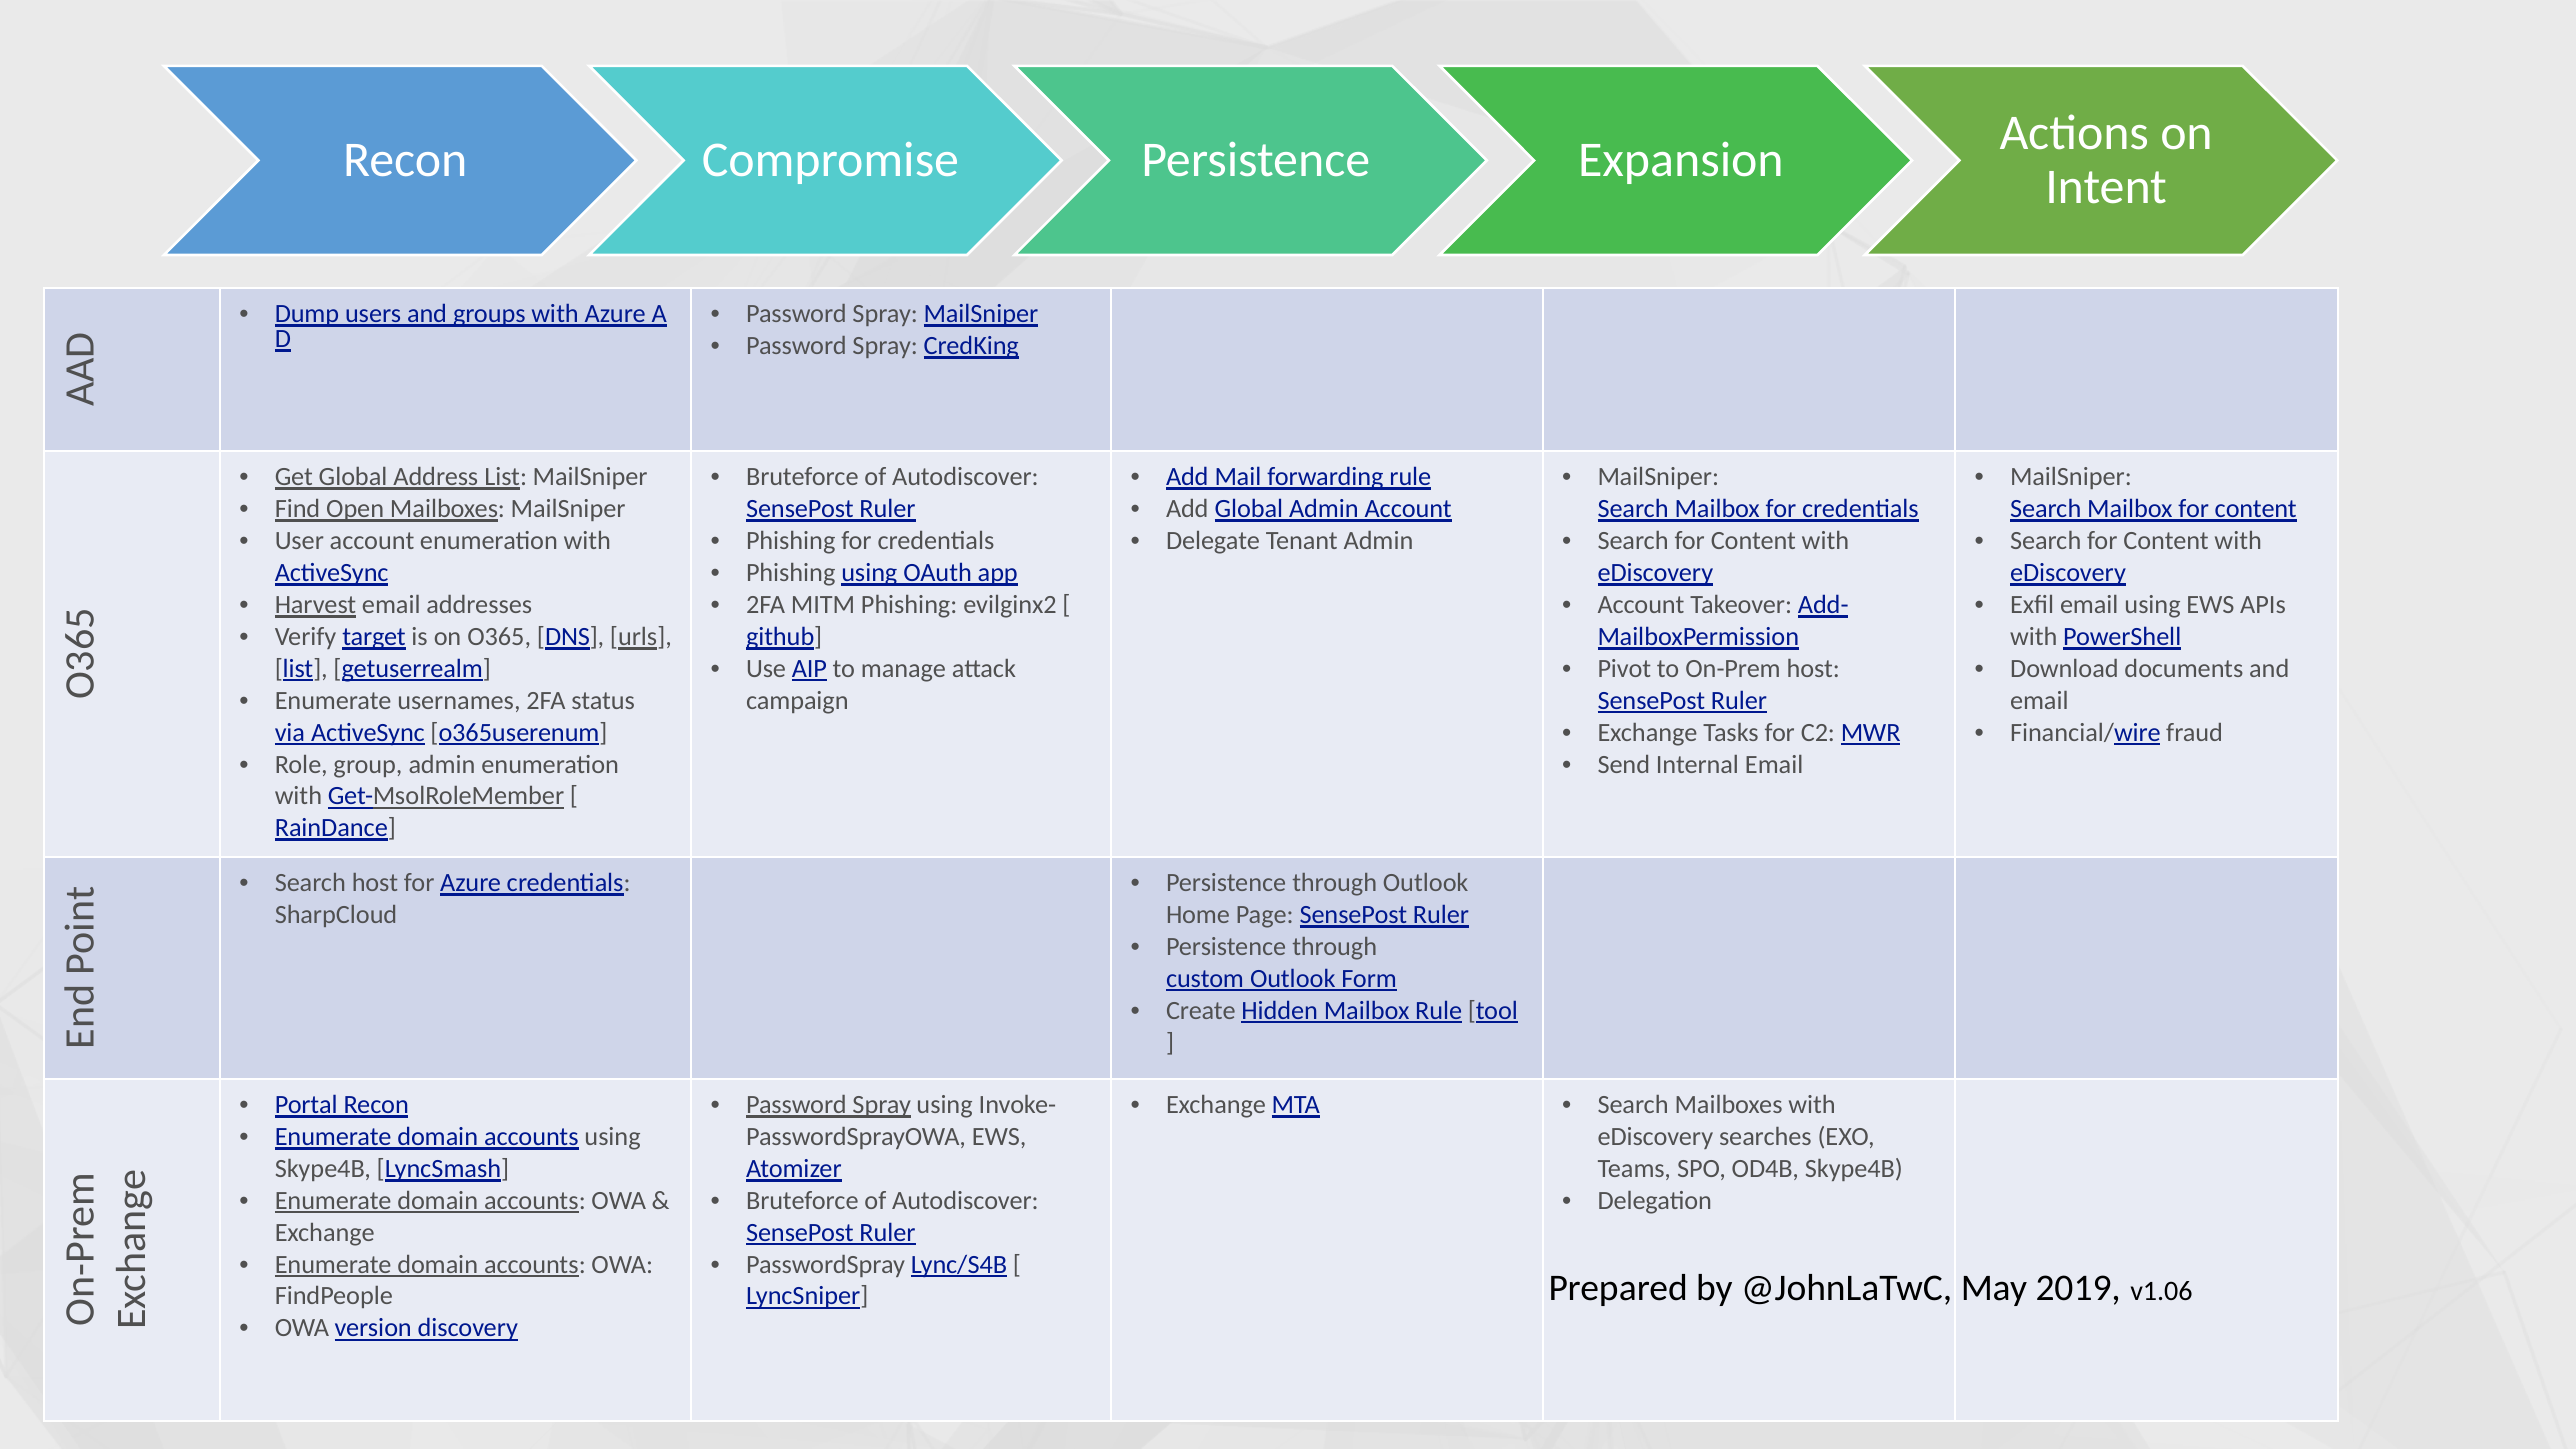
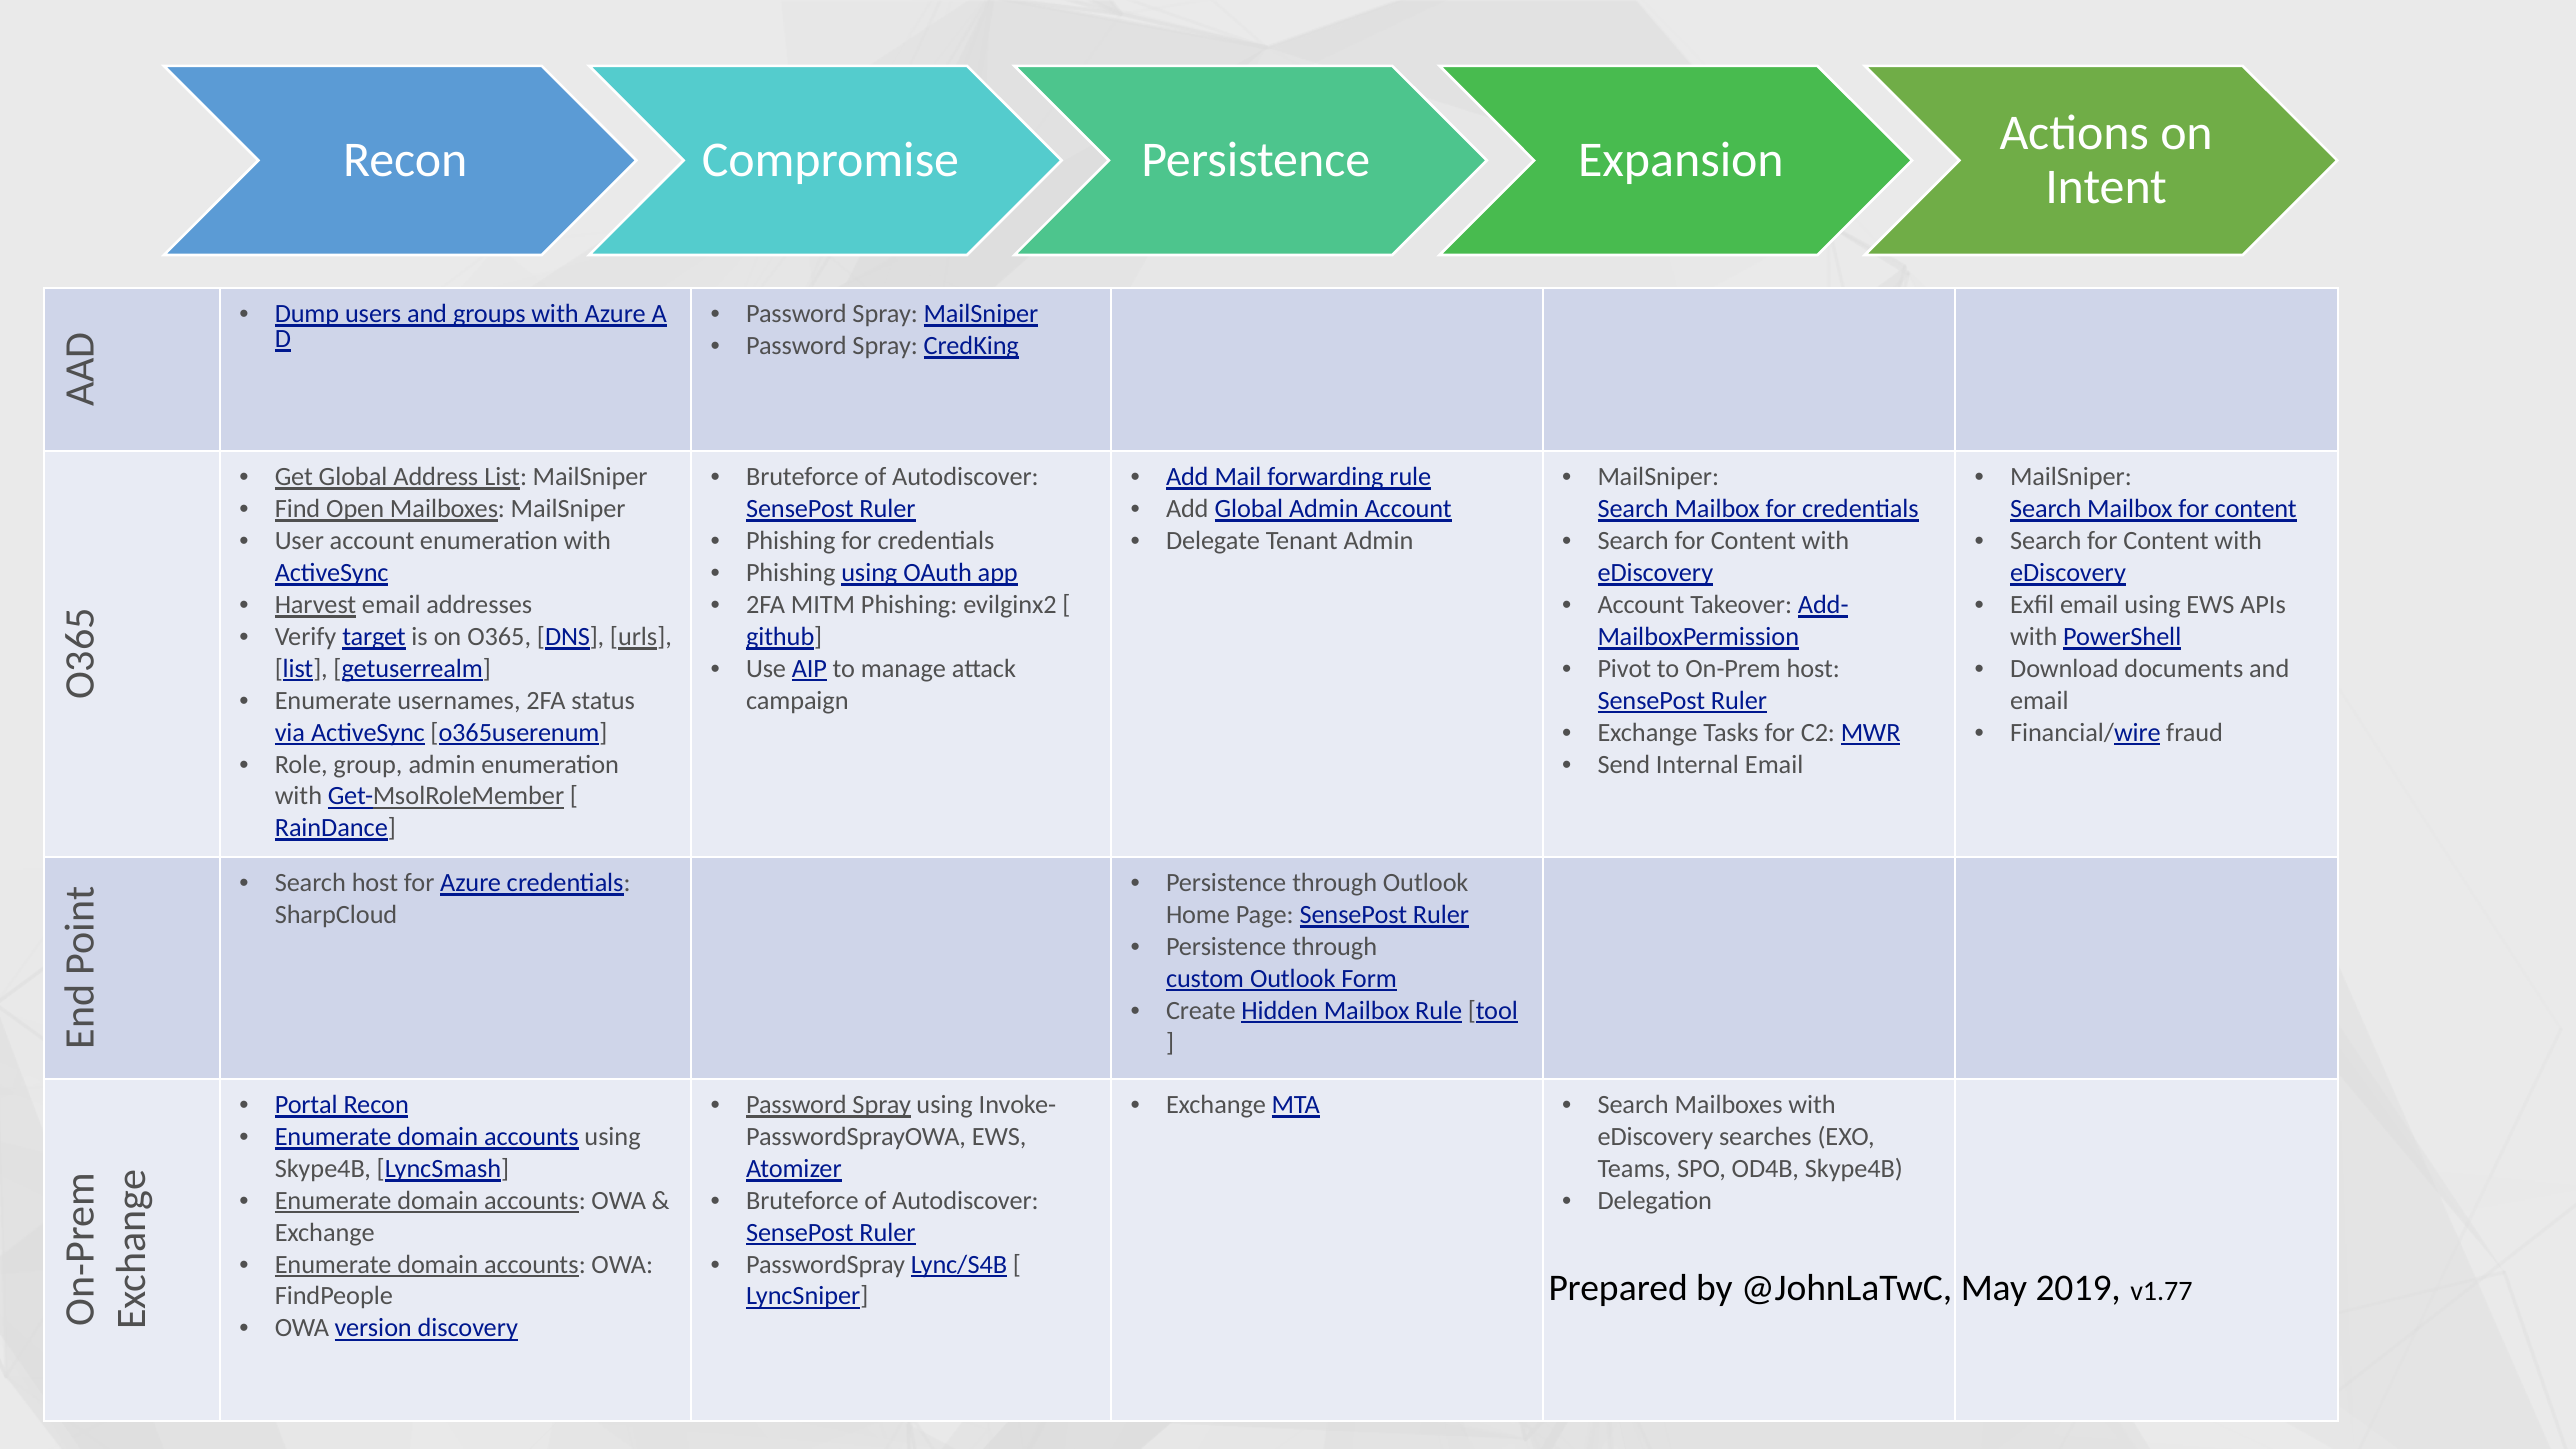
v1.06: v1.06 -> v1.77 (2161, 1291)
